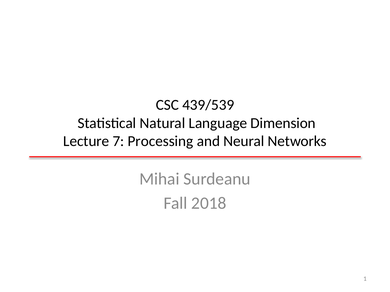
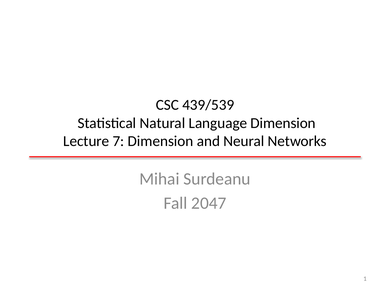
7 Processing: Processing -> Dimension (161, 141)
2018: 2018 -> 2047 (209, 204)
